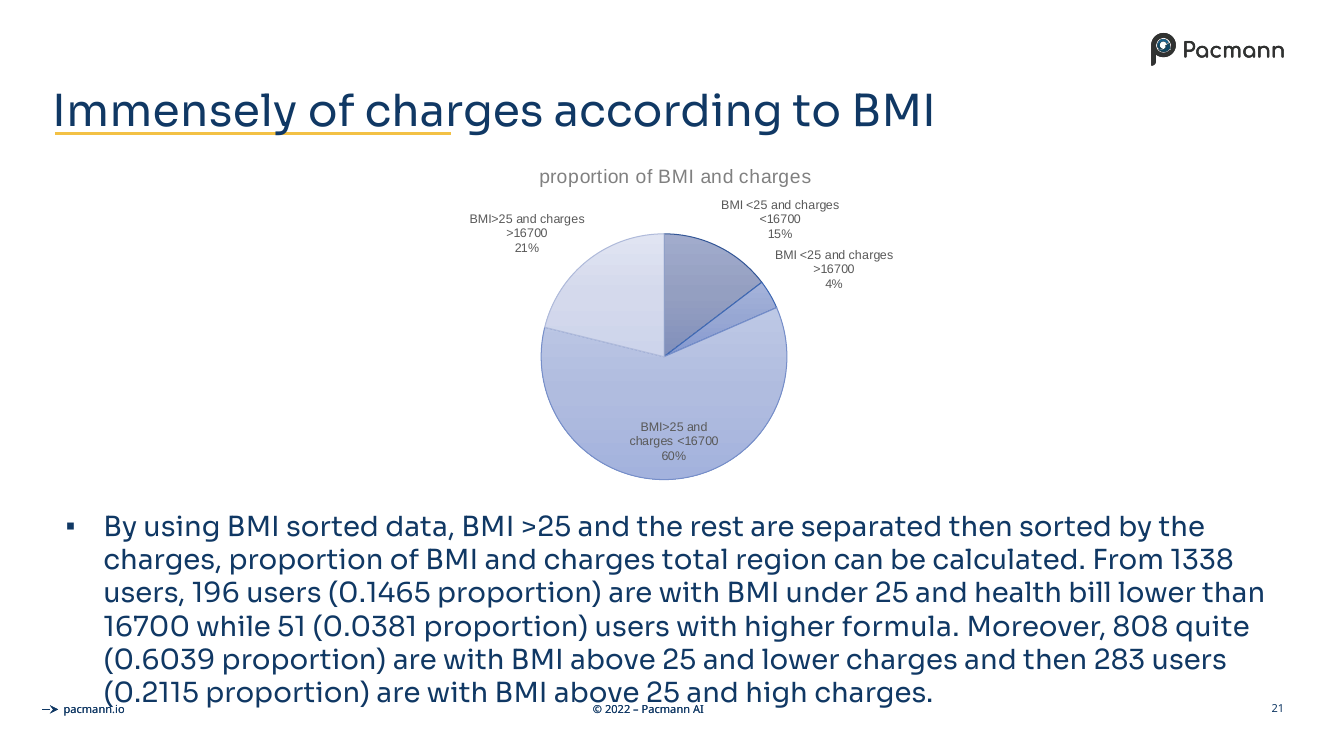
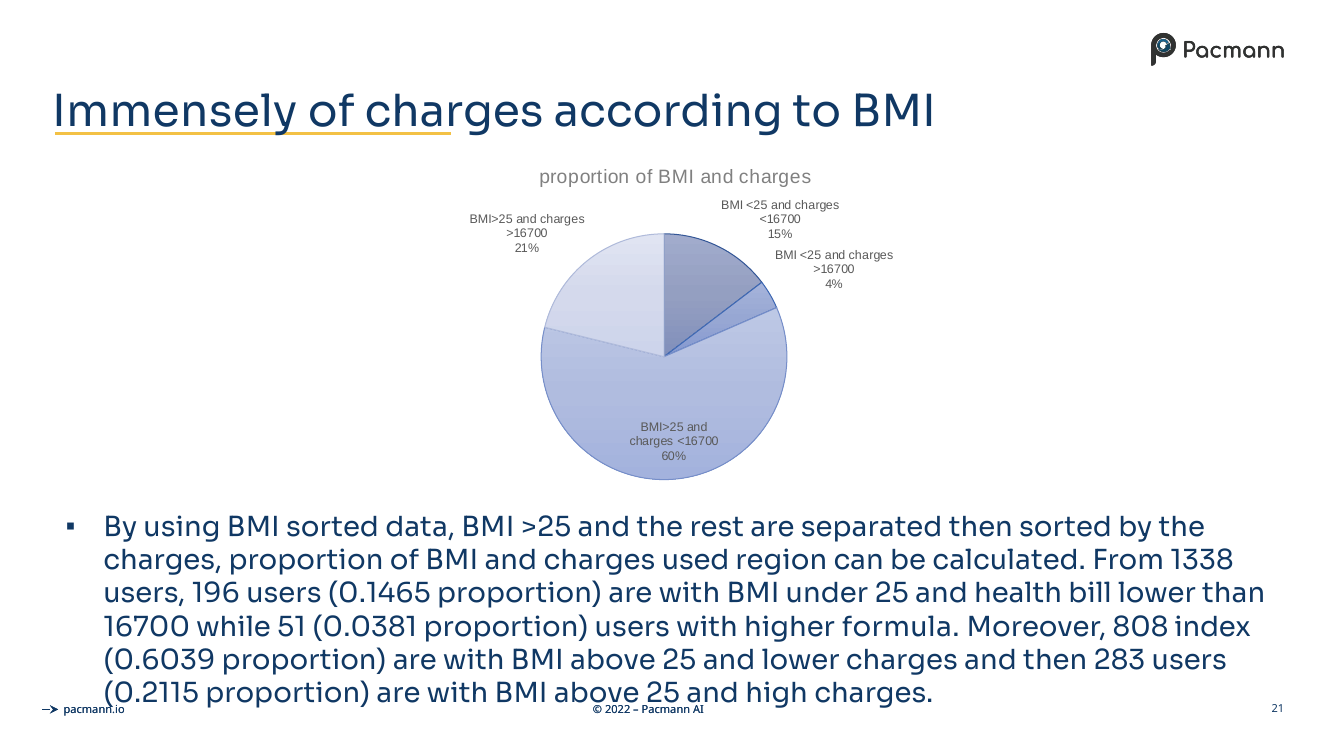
total: total -> used (696, 561)
quite: quite -> index (1213, 627)
